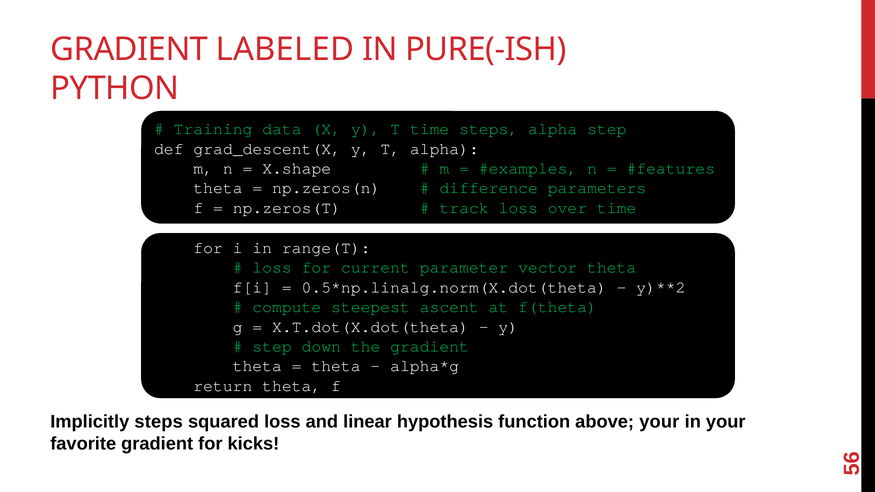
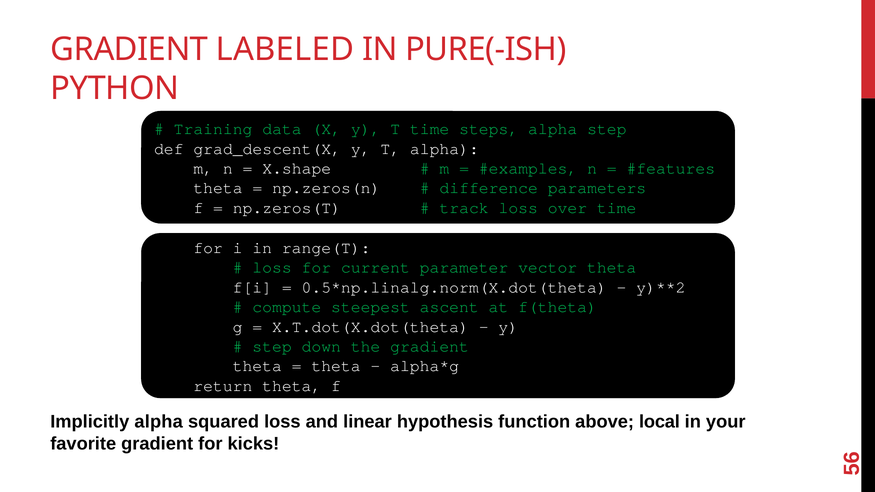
Implicitly steps: steps -> alpha (159, 422)
above your: your -> local (659, 422)
